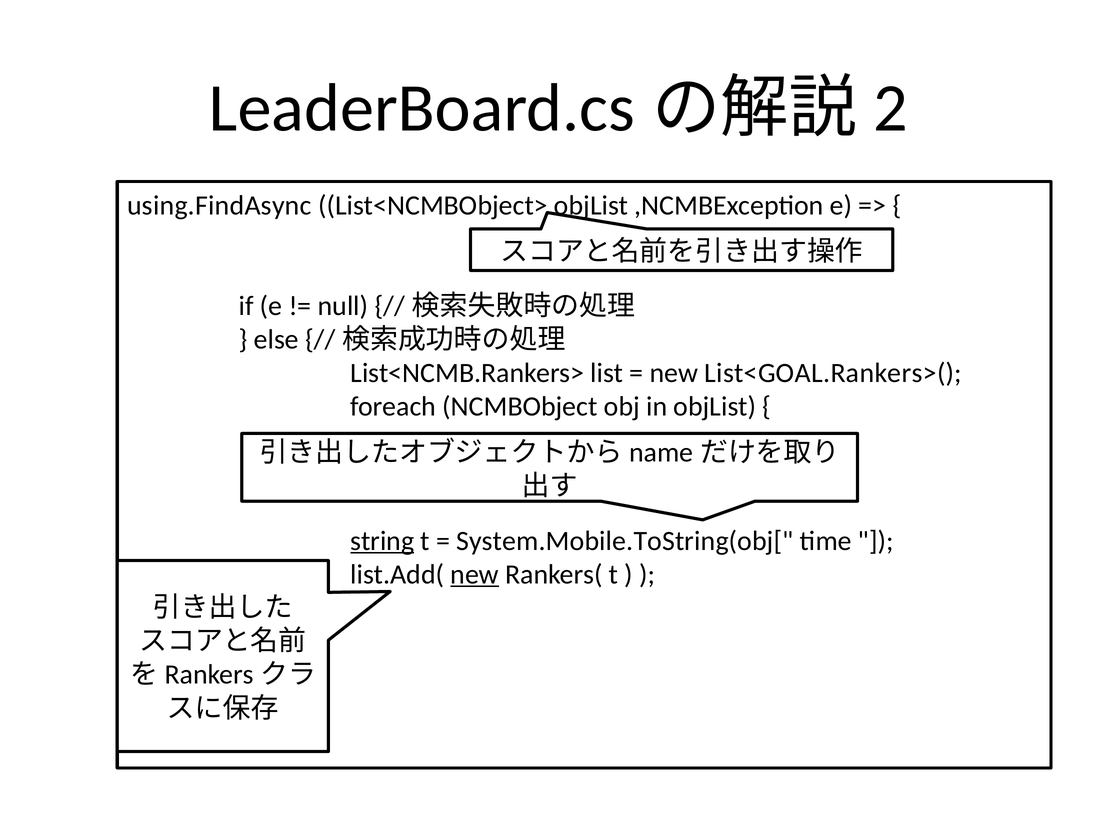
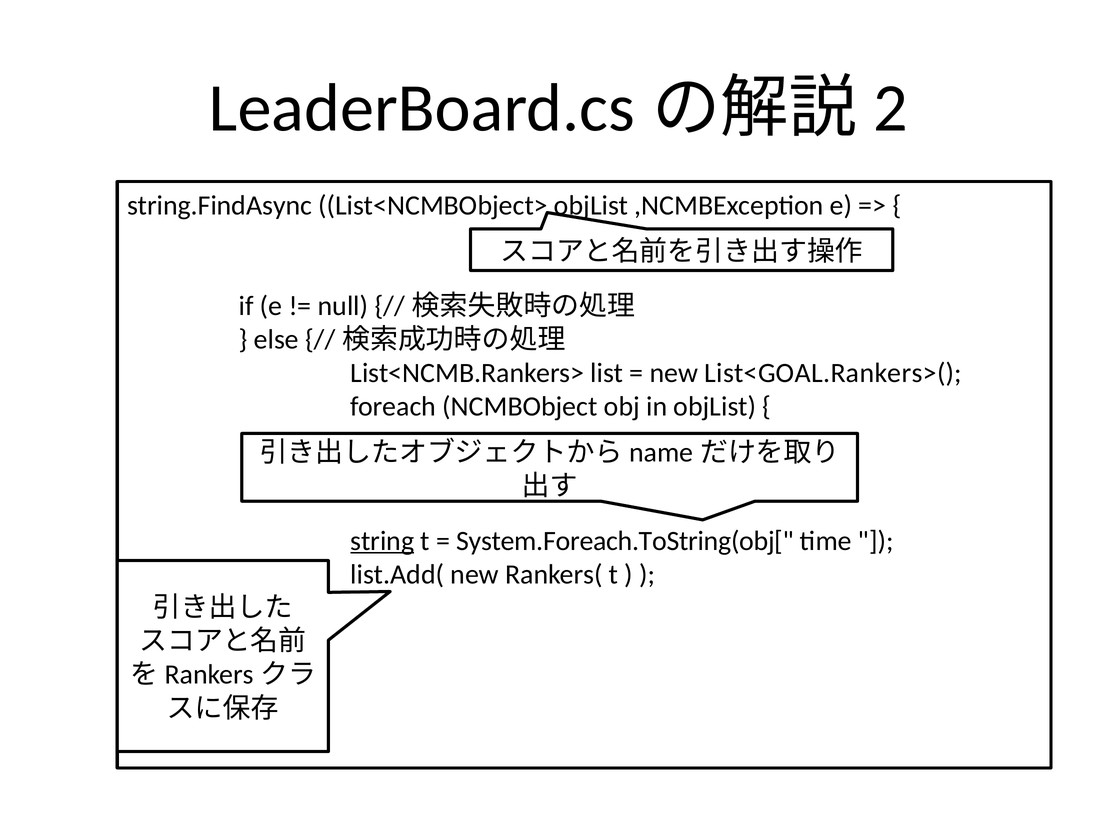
using.FindAsync: using.FindAsync -> string.FindAsync (219, 206)
System.Mobile.ToString(obj[: System.Mobile.ToString(obj[ -> System.Foreach.ToString(obj[ (625, 541)
new underline: present -> none (475, 574)
